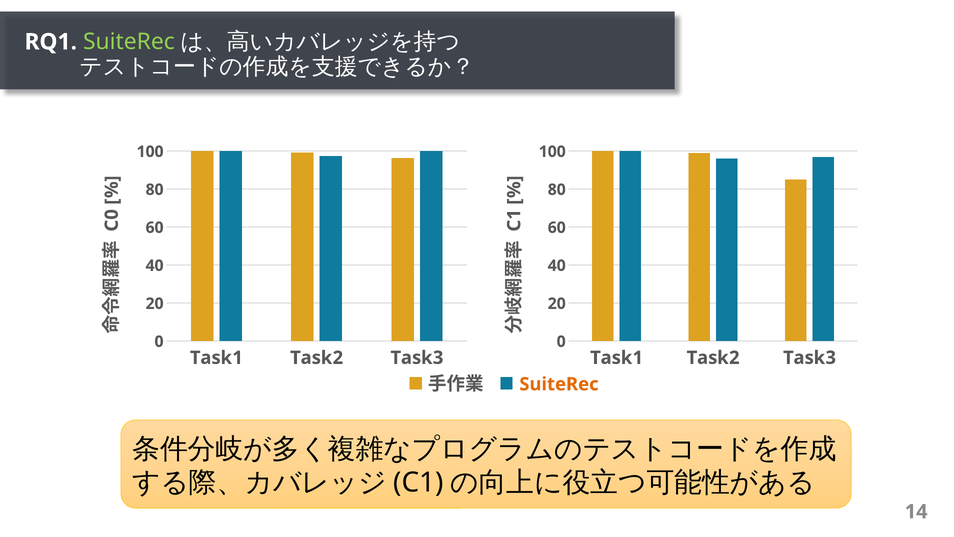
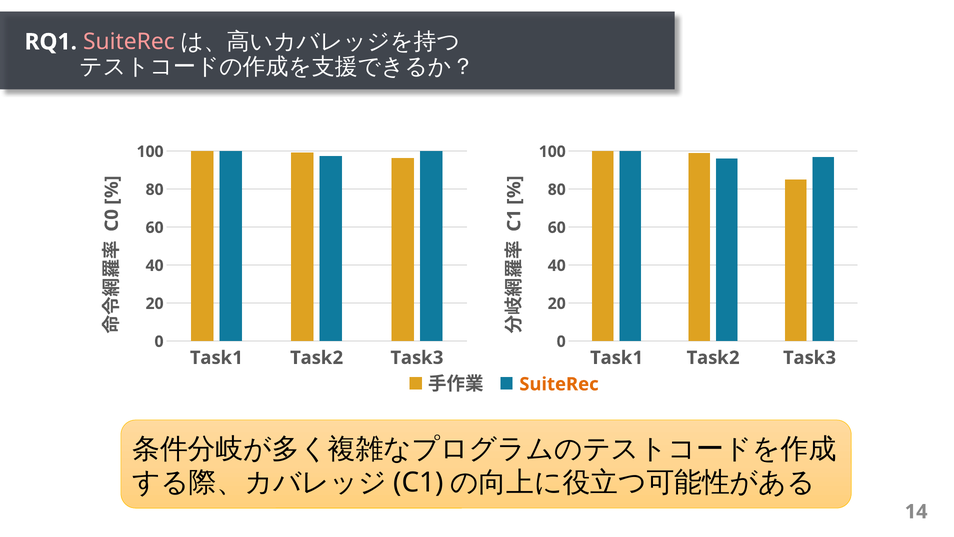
SuiteRec colour: light green -> pink (129, 42)
